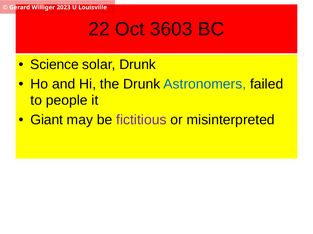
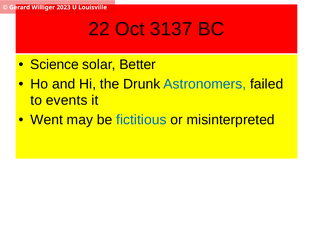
3603: 3603 -> 3137 (171, 29)
solar Drunk: Drunk -> Better (138, 65)
people: people -> events (67, 101)
Giant: Giant -> Went (47, 120)
fictitious colour: purple -> blue (141, 120)
